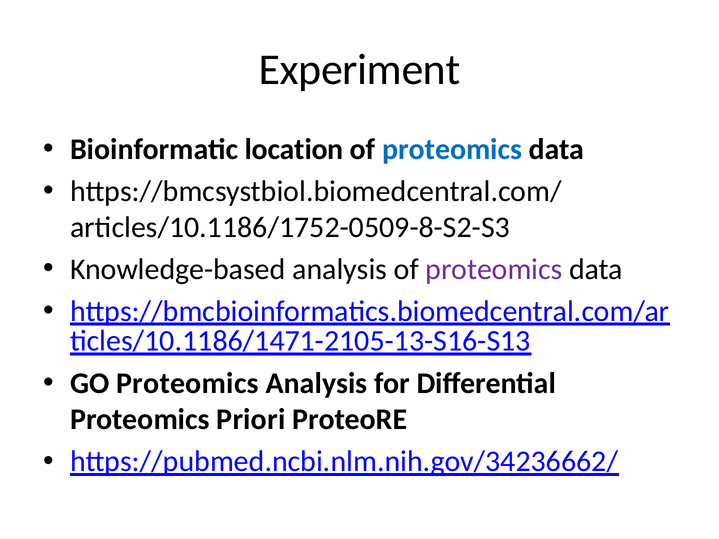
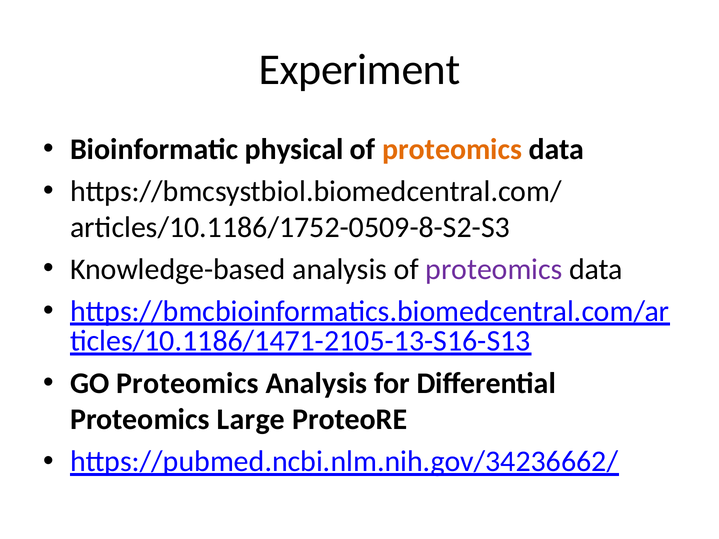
location: location -> physical (294, 149)
proteomics colour: blue -> orange (452, 149)
Priori: Priori -> Large (251, 420)
